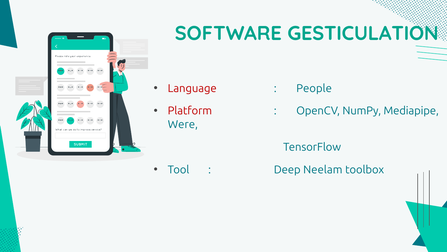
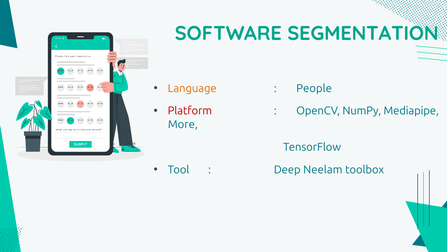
GESTICULATION: GESTICULATION -> SEGMENTATION (363, 33)
Language colour: red -> orange (192, 88)
Were: Were -> More (183, 124)
